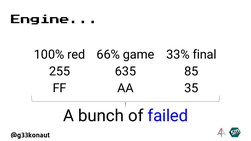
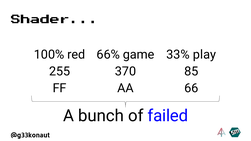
Engine: Engine -> Shader (55, 21)
final: final -> play (204, 55)
635: 635 -> 370 (125, 71)
35: 35 -> 66 (191, 88)
